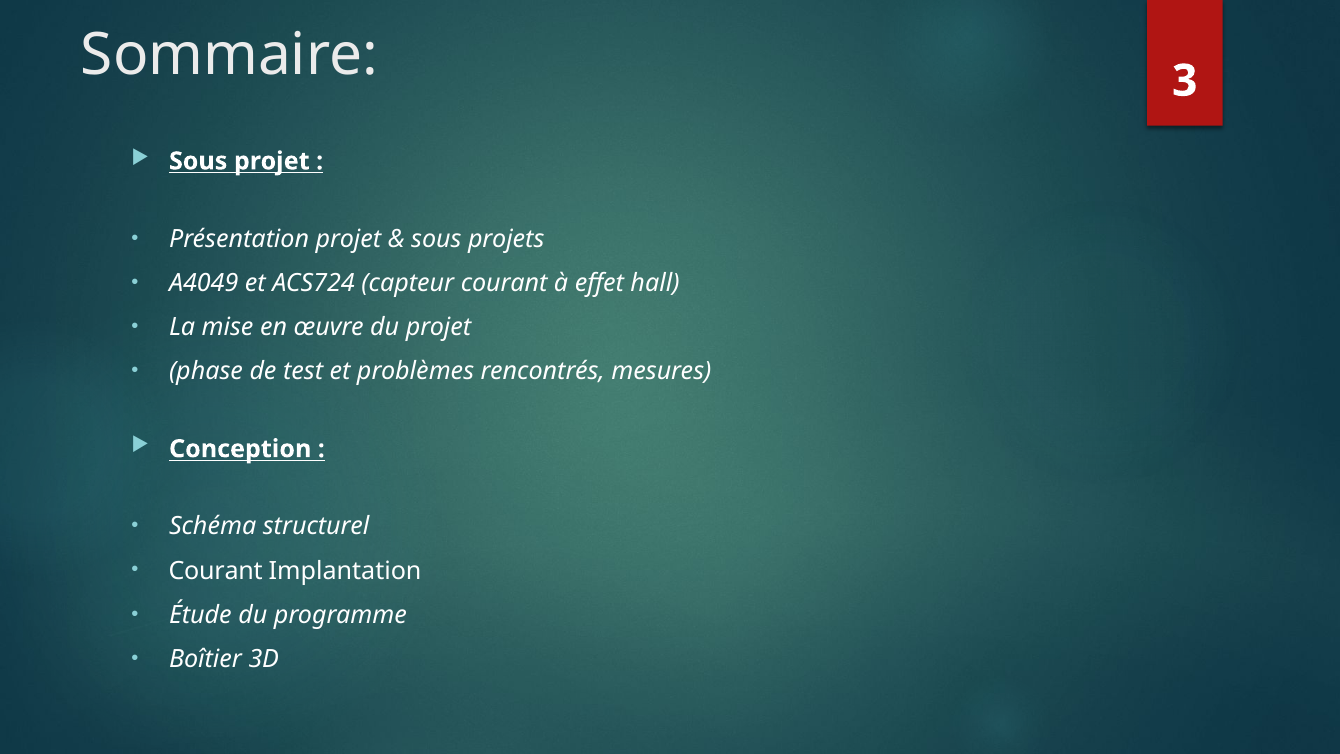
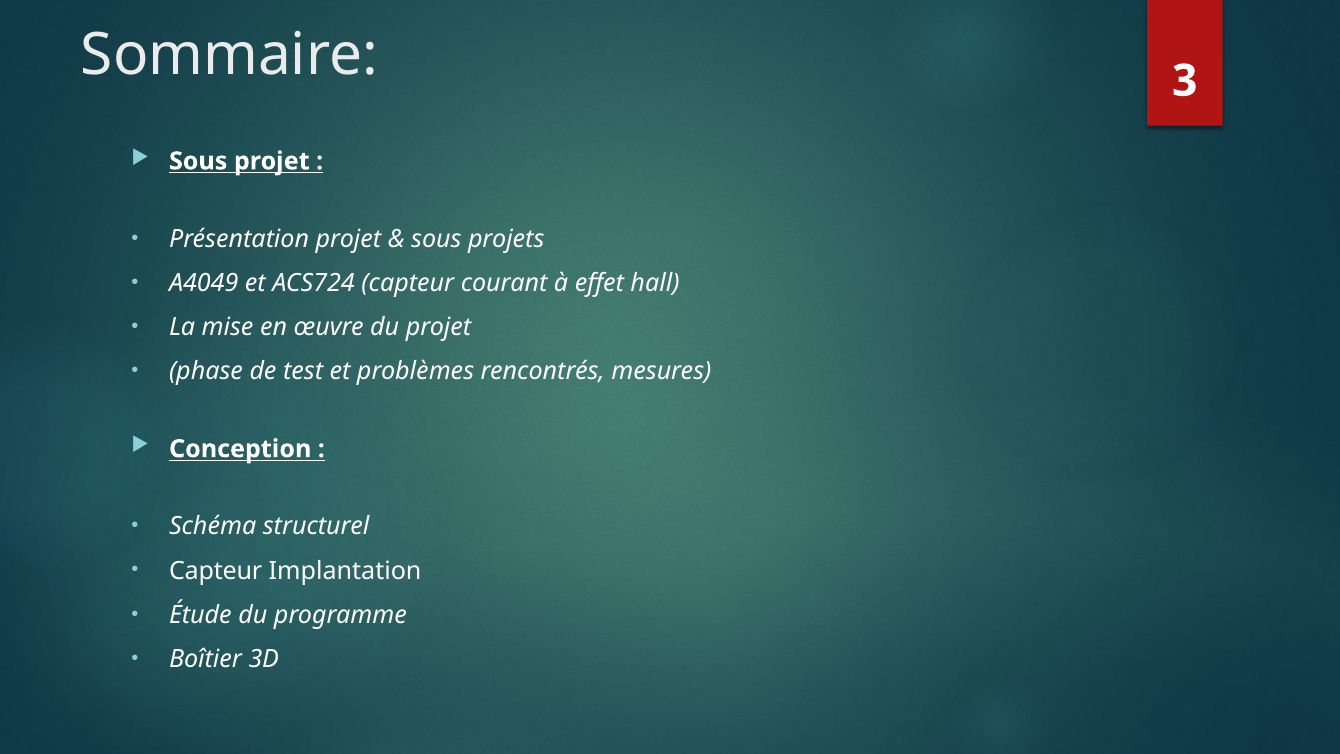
Courant: Courant -> Capteur (216, 571)
